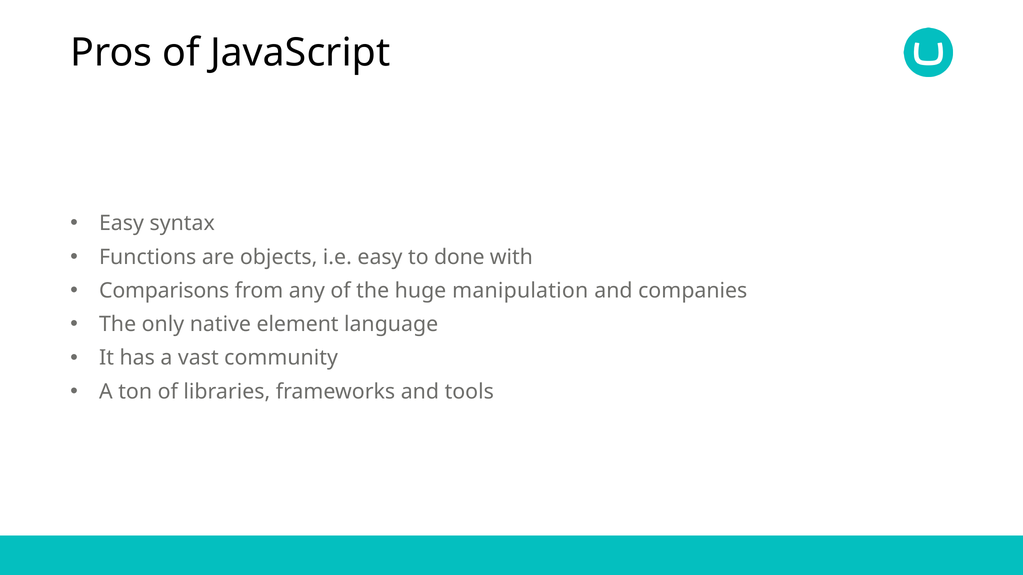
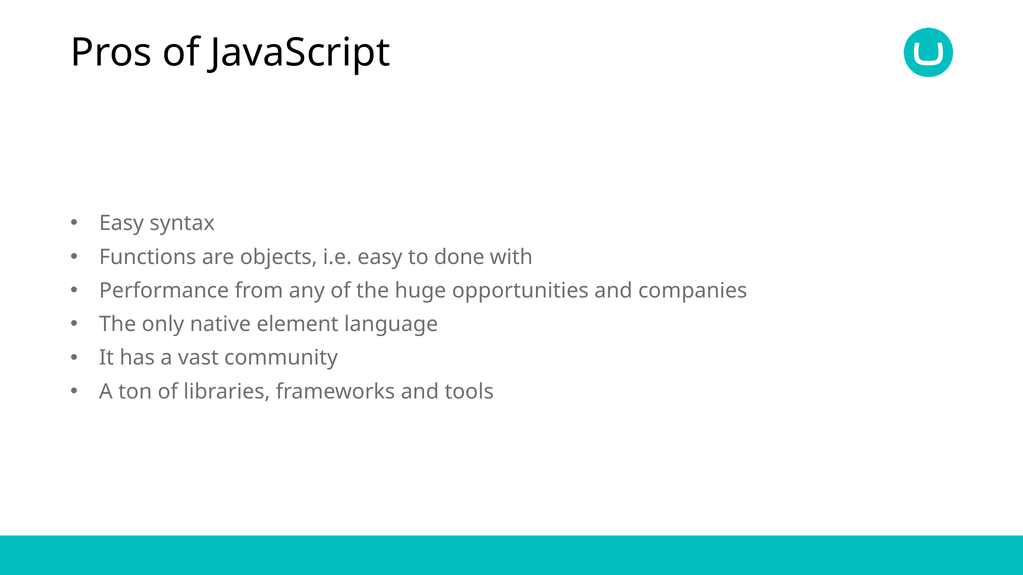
Comparisons: Comparisons -> Performance (164, 291)
manipulation: manipulation -> opportunities (520, 291)
